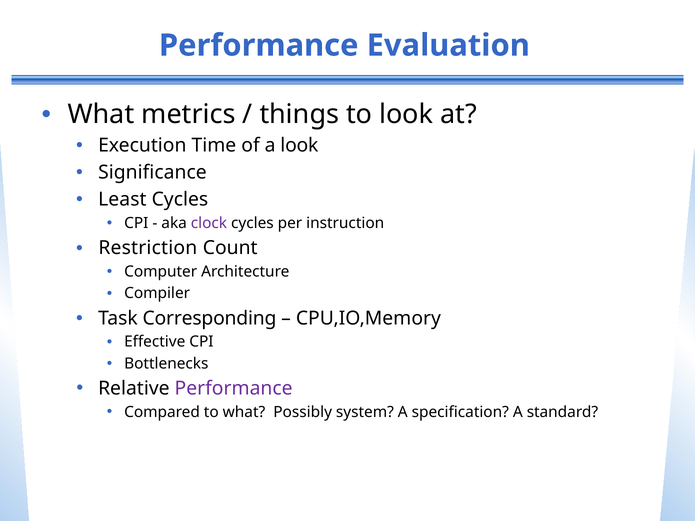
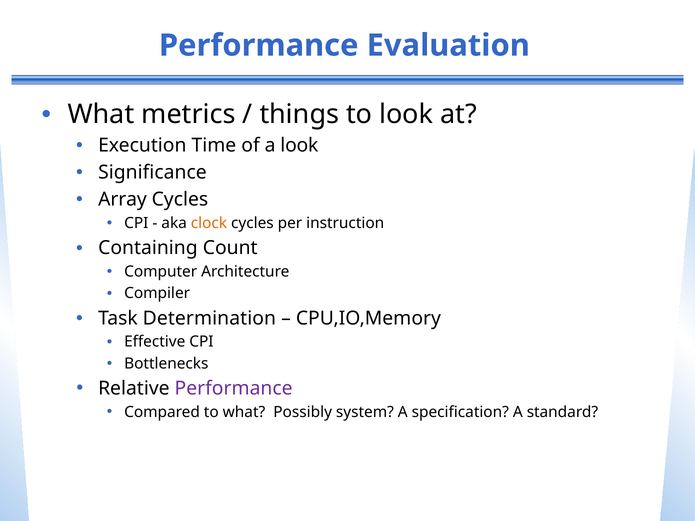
Least: Least -> Array (122, 199)
clock colour: purple -> orange (209, 223)
Restriction: Restriction -> Containing (148, 248)
Corresponding: Corresponding -> Determination (209, 318)
